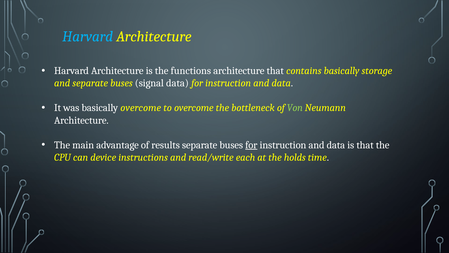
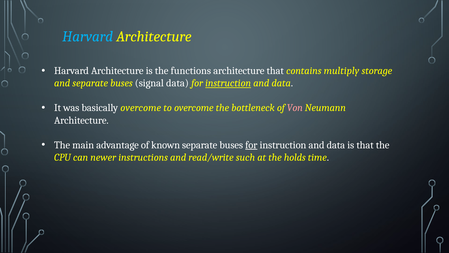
contains basically: basically -> multiply (342, 71)
instruction underline: none -> present (228, 83)
Von colour: light green -> pink (295, 108)
results: results -> known (166, 145)
device: device -> newer (103, 157)
each: each -> such (245, 157)
